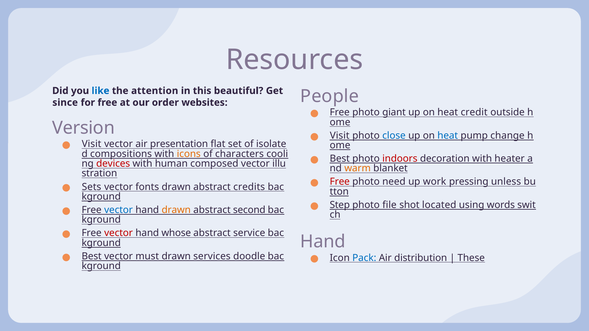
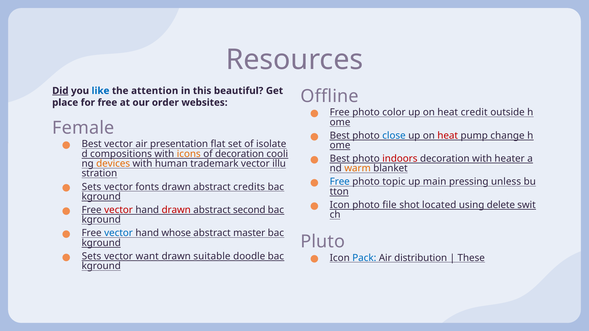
Did underline: none -> present (60, 91)
People: People -> Offline (330, 96)
since: since -> place (65, 103)
giant: giant -> color (394, 112)
Version: Version -> Female (83, 128)
Visit: Visit -> Best (340, 136)
heat colour: blue -> red (448, 136)
Visit: Visit -> Best (92, 144)
of characters: characters -> decoration (240, 154)
devices colour: red -> orange (113, 164)
composed: composed -> trademark (214, 164)
Free colour: red -> blue (340, 182)
need: need -> topic (394, 182)
work: work -> main (435, 182)
Step: Step -> Icon (340, 205)
words: words -> delete (501, 205)
vector colour: blue -> red (119, 210)
drawn colour: orange -> red (176, 210)
vector colour: red -> blue (119, 233)
service: service -> master (249, 233)
Hand: Hand -> Pluto (323, 242)
Best: Best -> Sets (92, 256)
must: must -> want (147, 256)
services: services -> suitable (212, 256)
